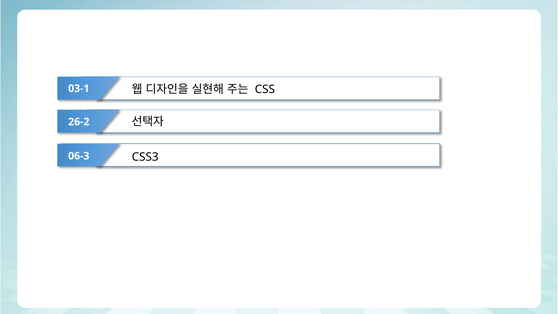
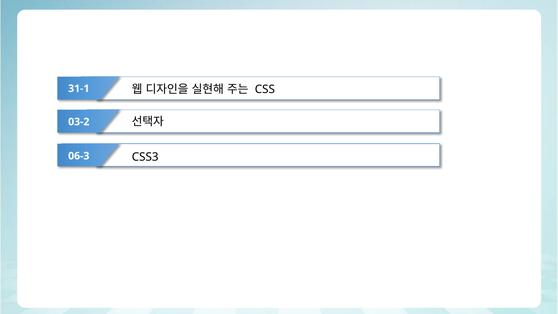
03-1: 03-1 -> 31-1 (79, 88)
26-2: 26-2 -> 03-2 (79, 122)
